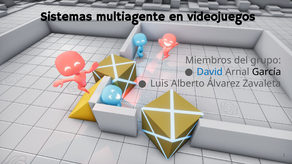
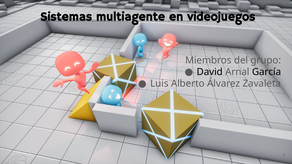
David colour: blue -> black (210, 72)
